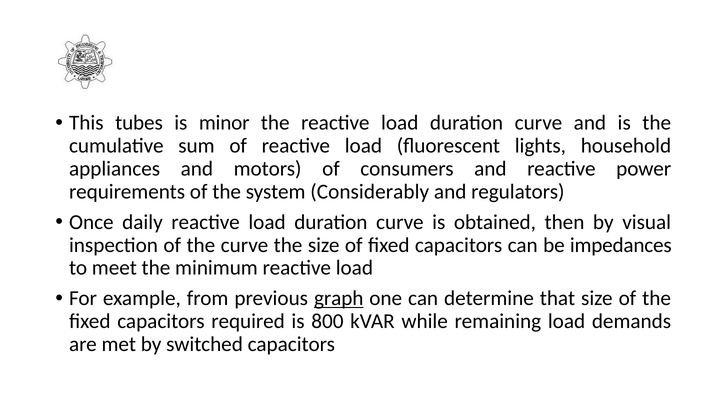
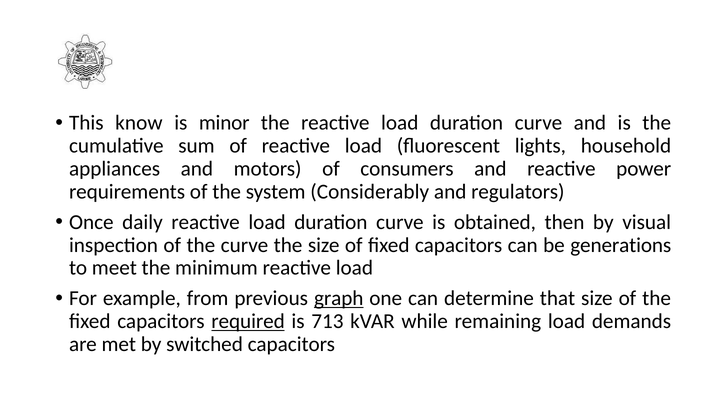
tubes: tubes -> know (139, 123)
impedances: impedances -> generations (621, 245)
required underline: none -> present (248, 321)
800: 800 -> 713 (327, 321)
